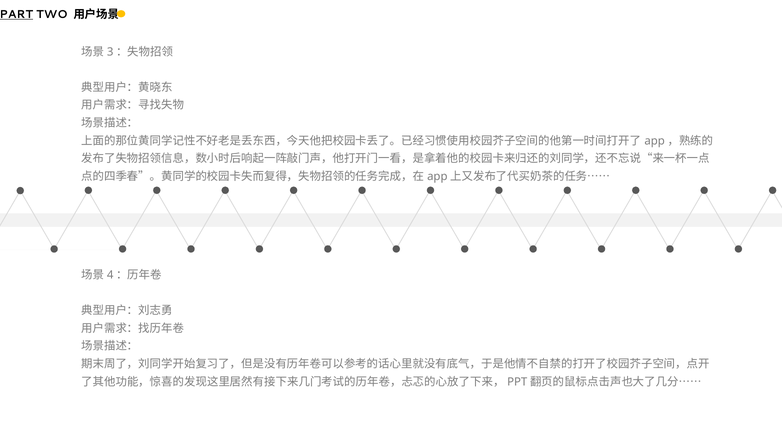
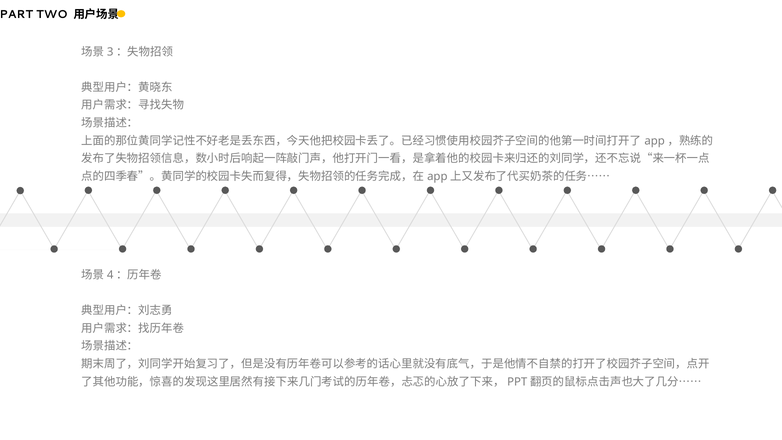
PART underline: present -> none (16, 14)
